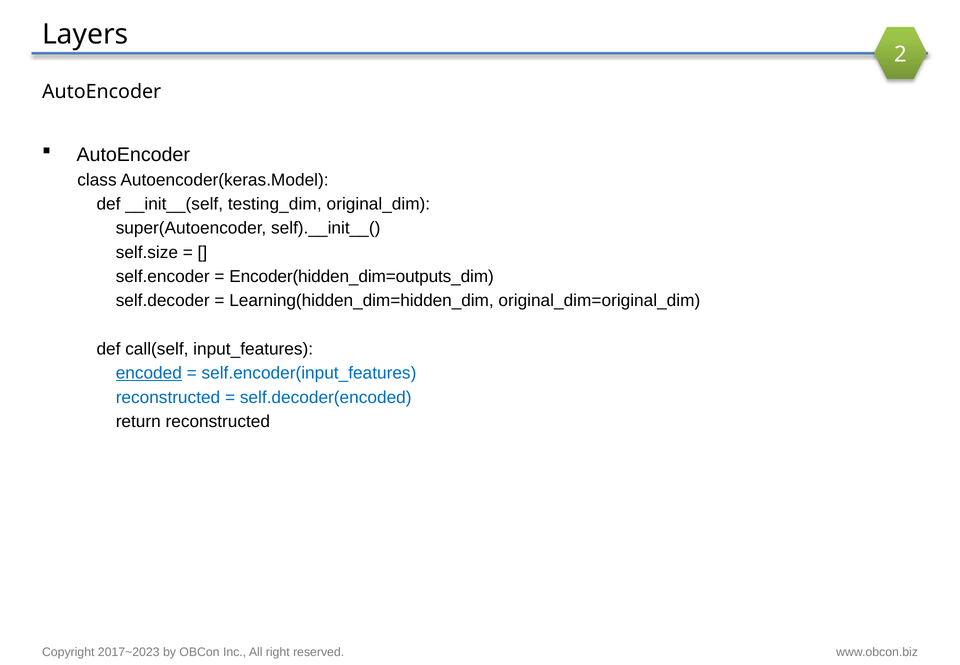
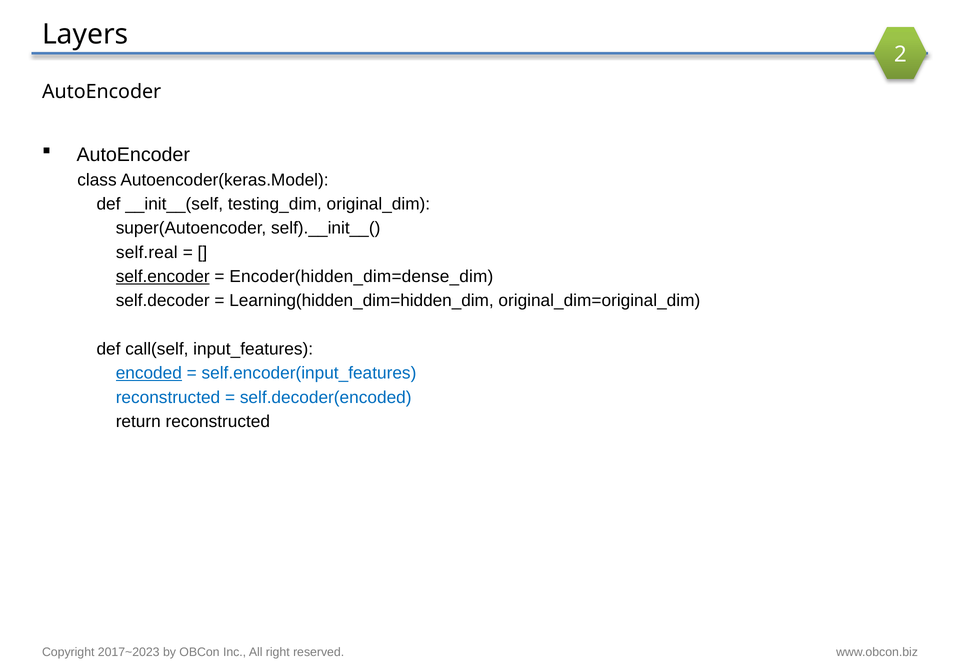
self.size: self.size -> self.real (147, 252)
self.encoder underline: none -> present (163, 276)
Encoder(hidden_dim=outputs_dim: Encoder(hidden_dim=outputs_dim -> Encoder(hidden_dim=dense_dim (361, 276)
